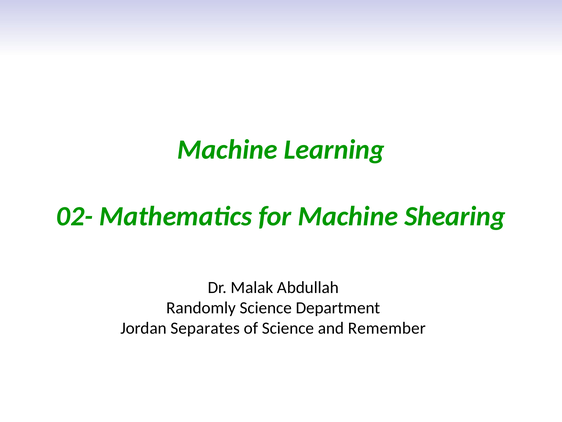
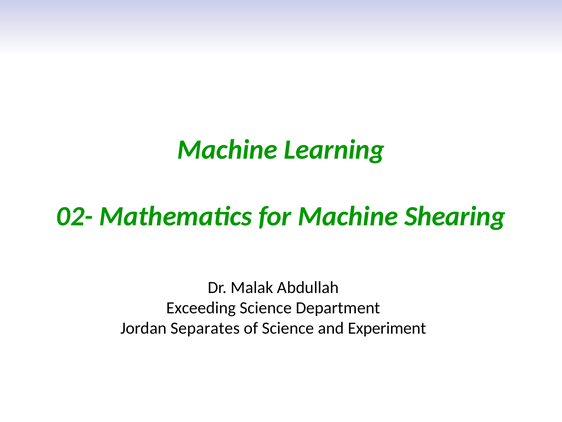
Randomly: Randomly -> Exceeding (201, 308)
Remember: Remember -> Experiment (387, 328)
